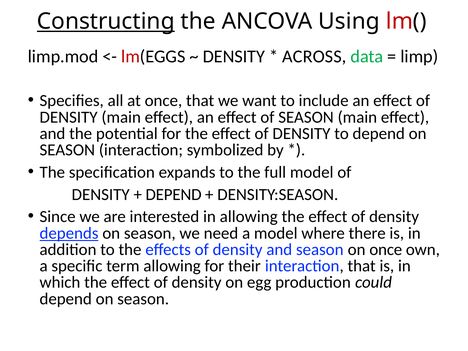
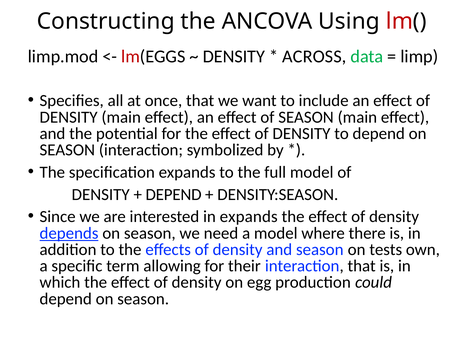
Constructing underline: present -> none (106, 21)
in allowing: allowing -> expands (249, 217)
on once: once -> tests (386, 250)
